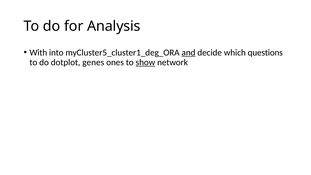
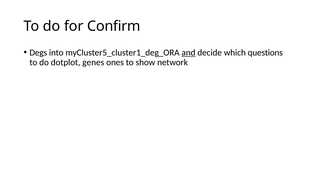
Analysis: Analysis -> Confirm (114, 26)
With: With -> Degs (38, 53)
show underline: present -> none (145, 62)
